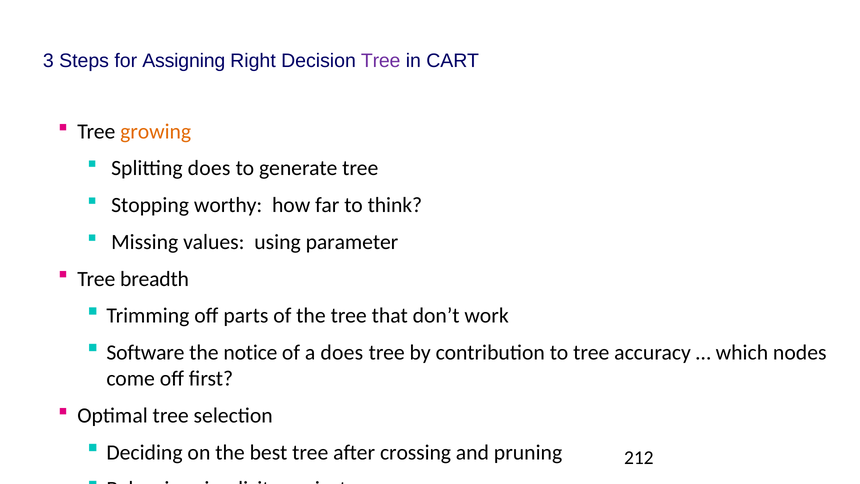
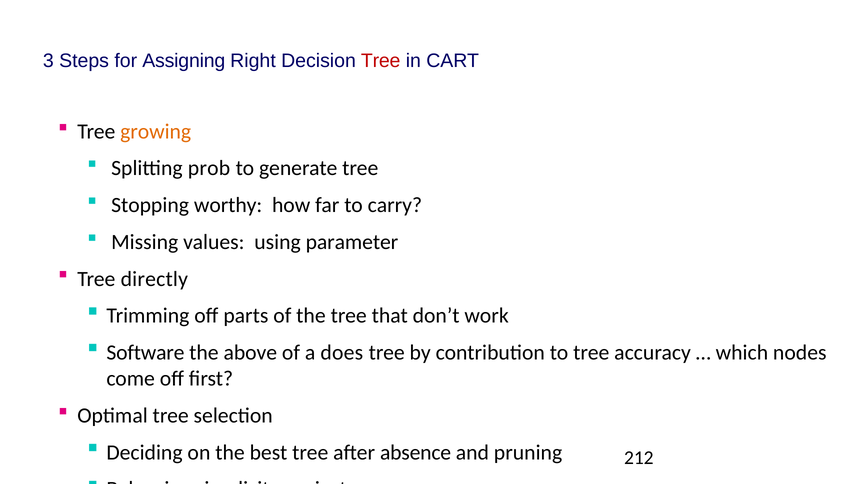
Tree colour: purple -> red (381, 61)
Splitting does: does -> prob (209, 168)
think: think -> carry (395, 205)
breadth: breadth -> directly (154, 279)
notice: notice -> above (250, 352)
crossing: crossing -> absence (416, 452)
